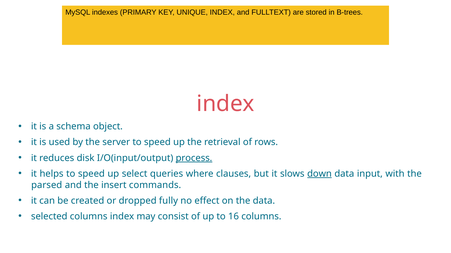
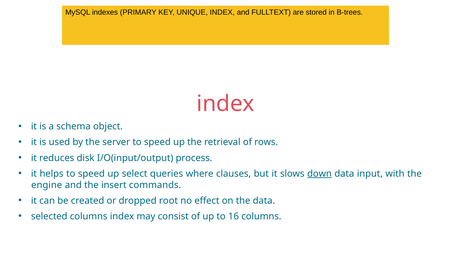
process underline: present -> none (194, 158)
parsed: parsed -> engine (47, 185)
fully: fully -> root (168, 201)
